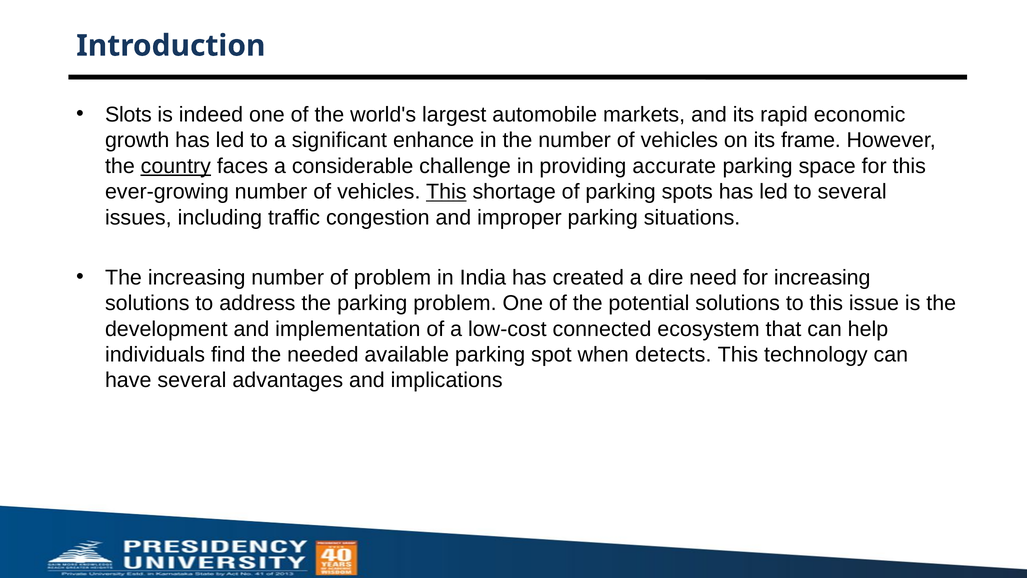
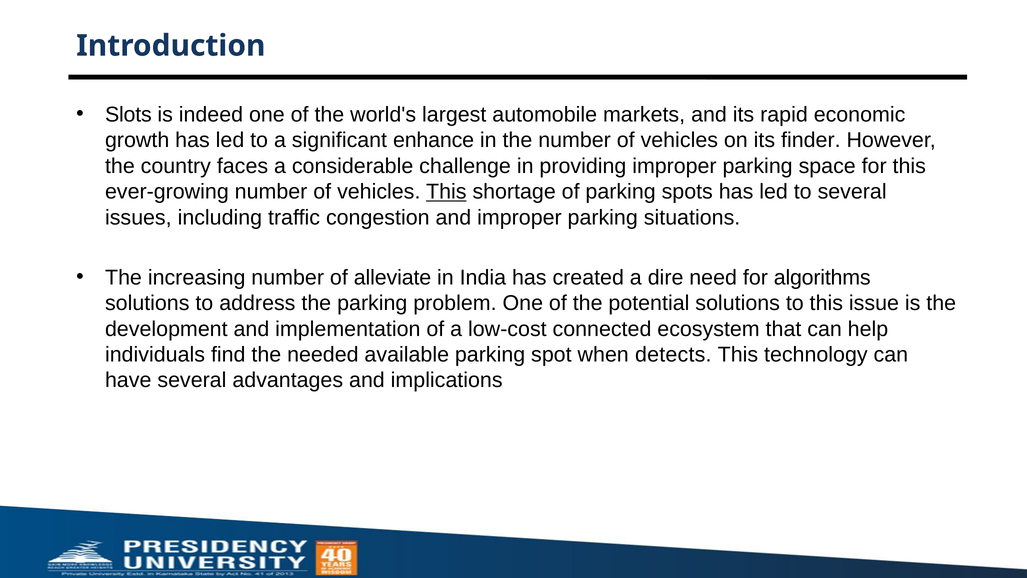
frame: frame -> finder (811, 140)
country underline: present -> none (176, 166)
providing accurate: accurate -> improper (674, 166)
of problem: problem -> alleviate (393, 277)
for increasing: increasing -> algorithms (822, 277)
